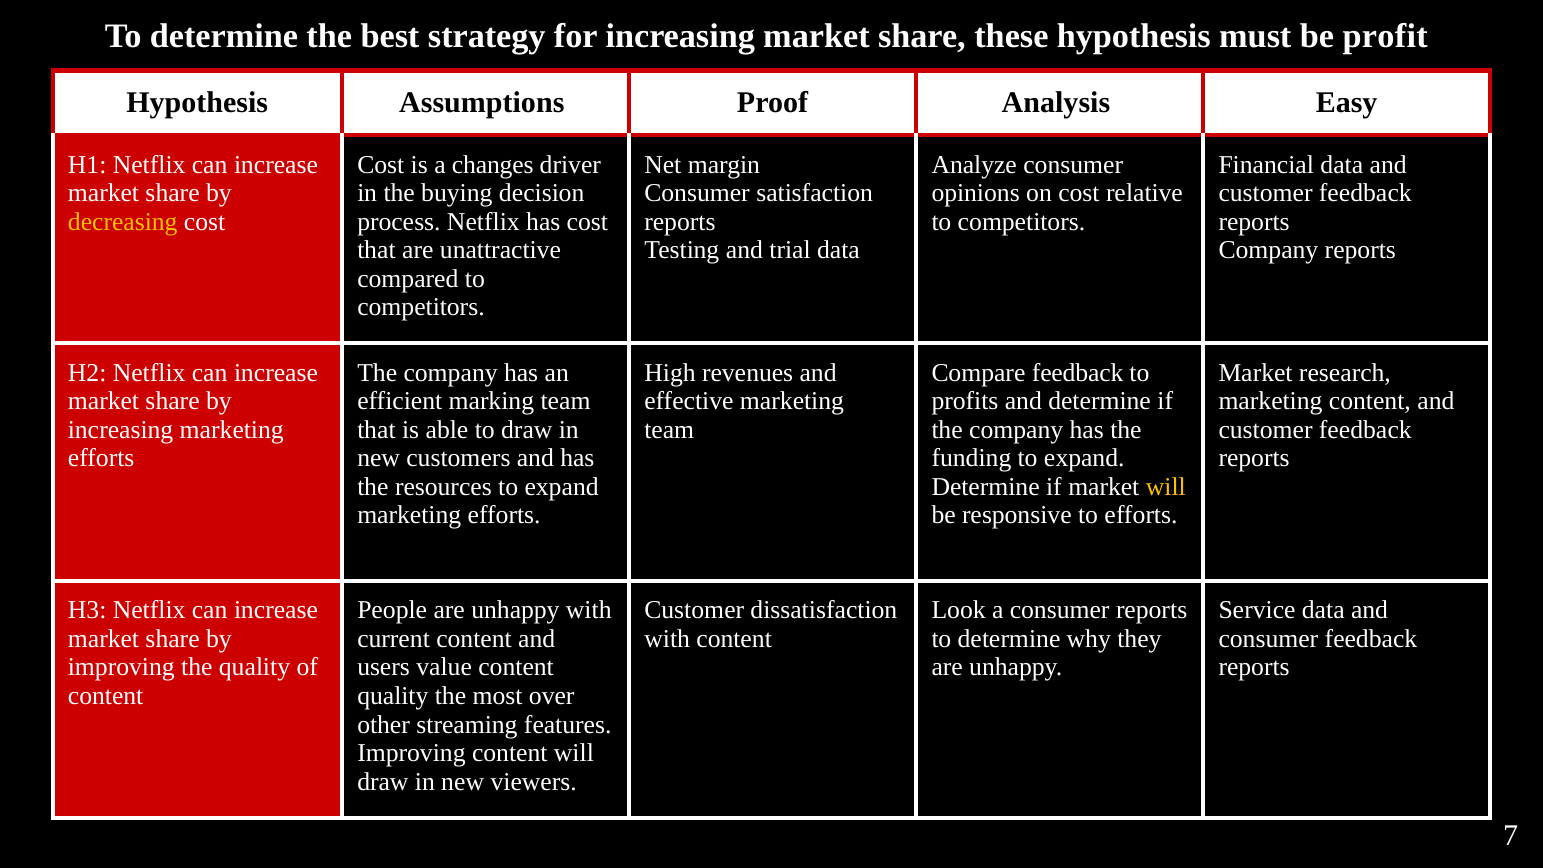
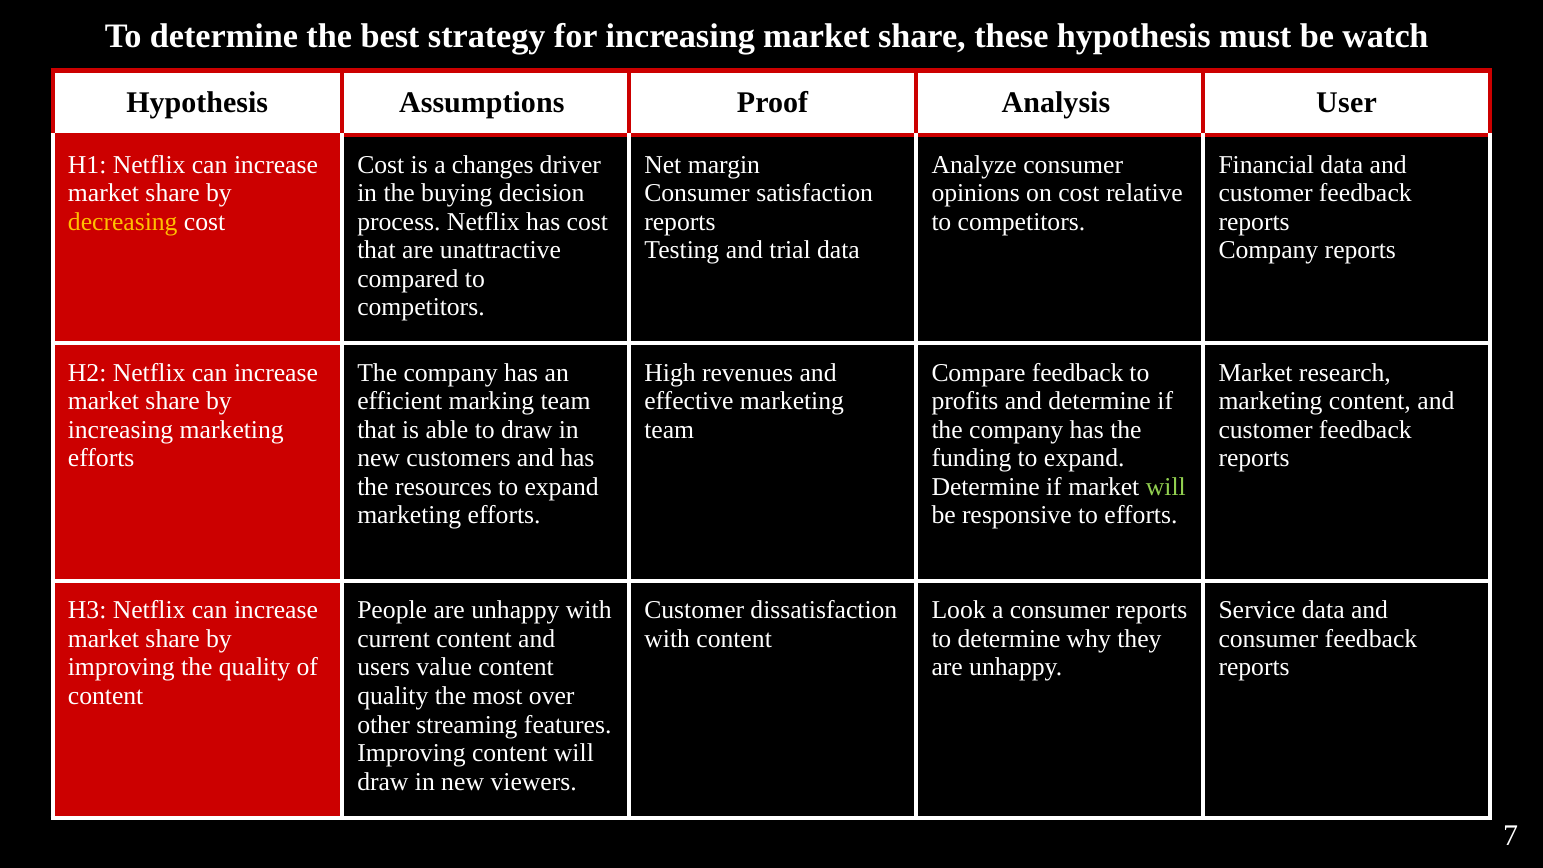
profit: profit -> watch (1385, 36)
Easy: Easy -> User (1347, 103)
will colour: yellow -> light green (1166, 487)
